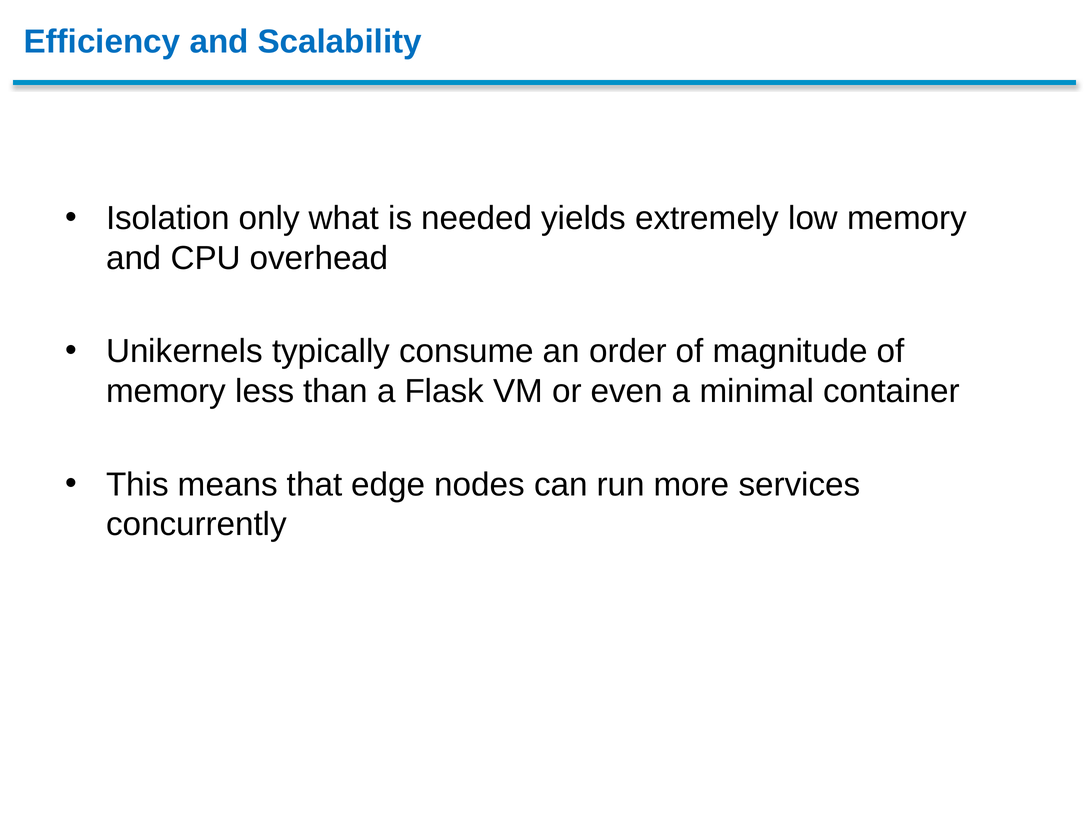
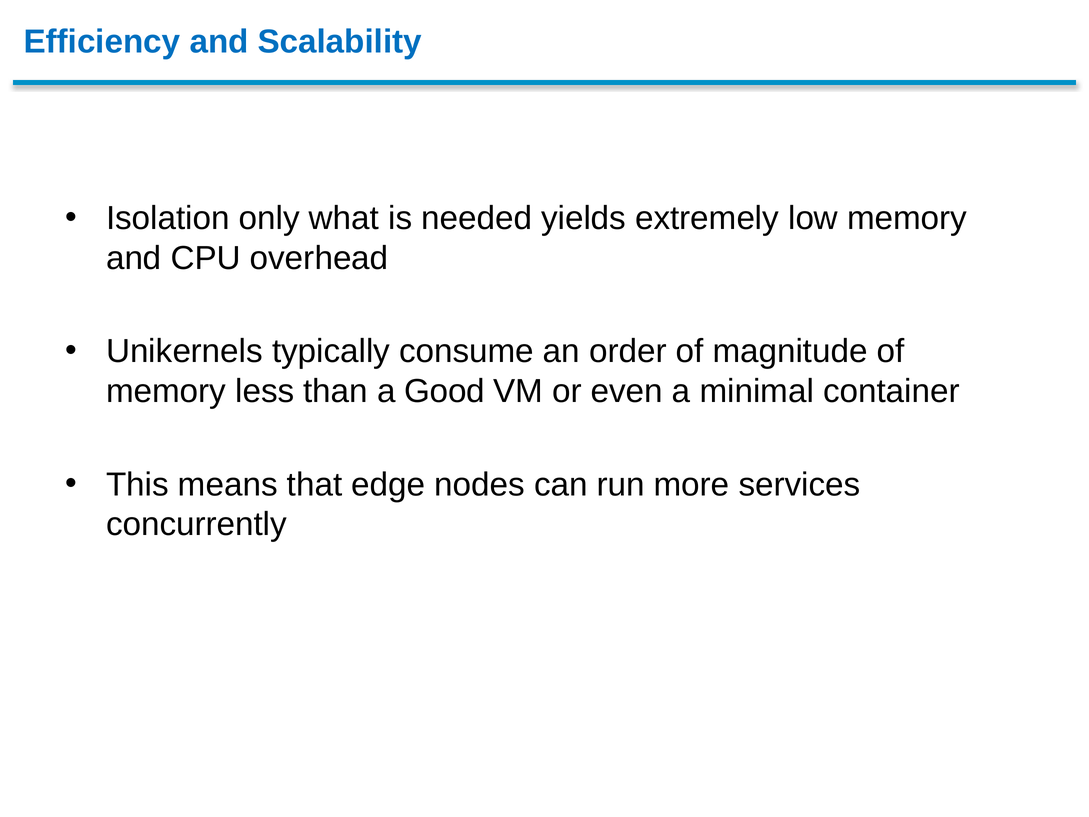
Flask: Flask -> Good (445, 391)
